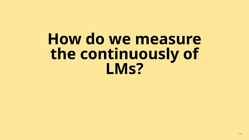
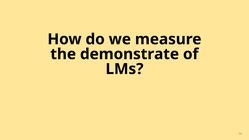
continuously: continuously -> demonstrate (130, 54)
